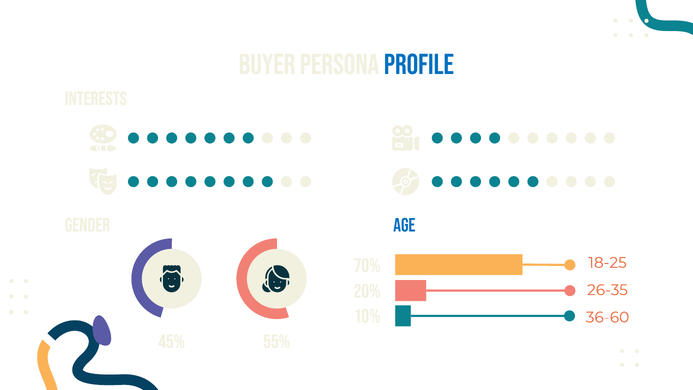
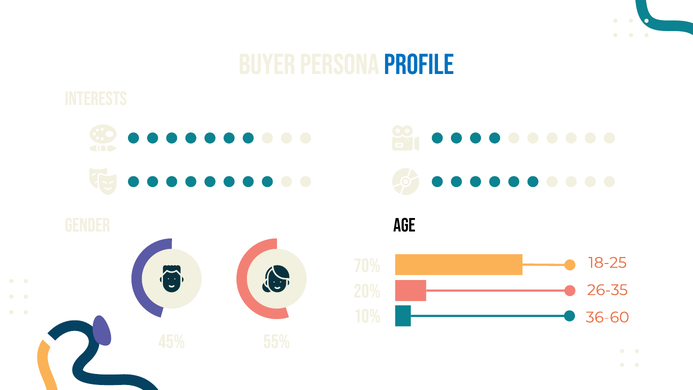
AGE colour: blue -> black (404, 225)
